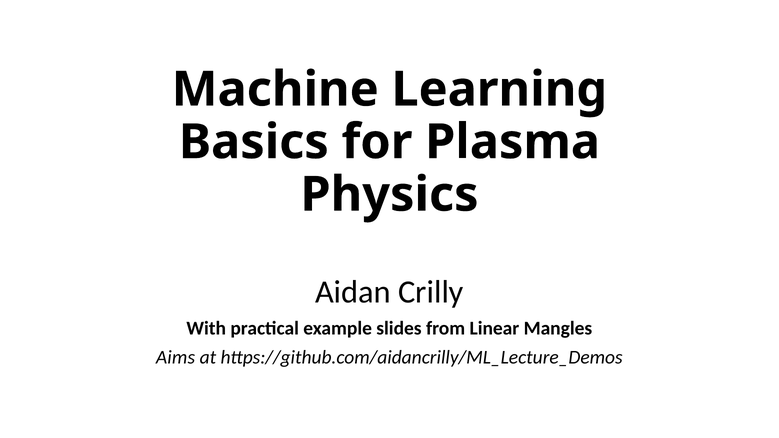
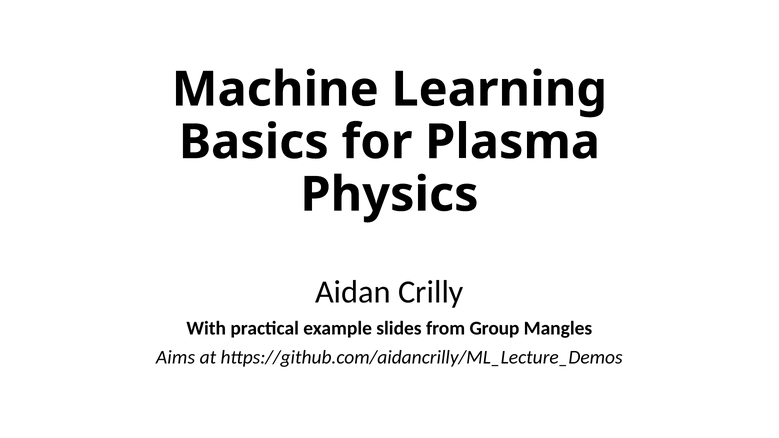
Linear: Linear -> Group (494, 328)
